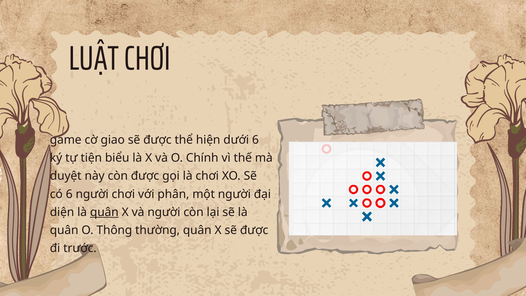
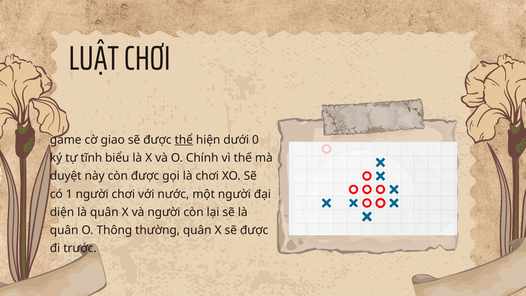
thể underline: none -> present (184, 140)
dưới 6: 6 -> 0 (255, 140)
tiện: tiện -> tĩnh (91, 158)
có 6: 6 -> 1 (69, 194)
phân: phân -> nước (173, 194)
quân underline: present -> none (104, 212)
